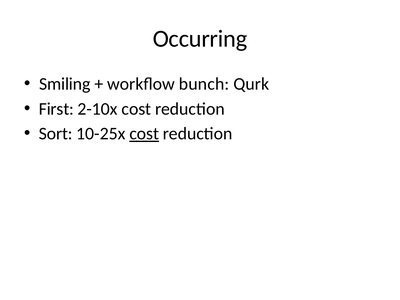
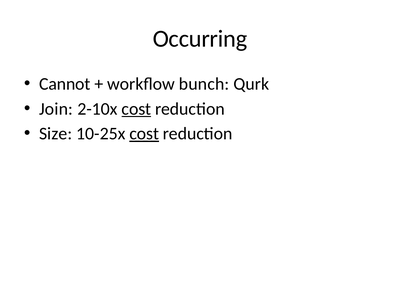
Smiling: Smiling -> Cannot (65, 84)
First: First -> Join (56, 109)
cost underline: none -> present (136, 109)
Sort: Sort -> Size (56, 134)
